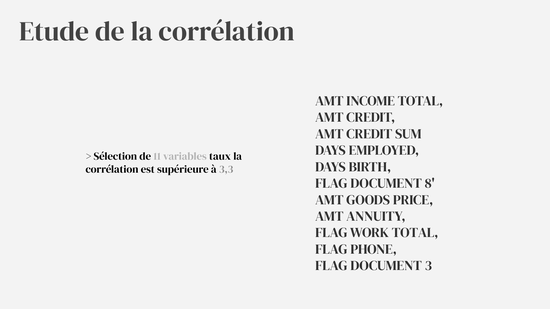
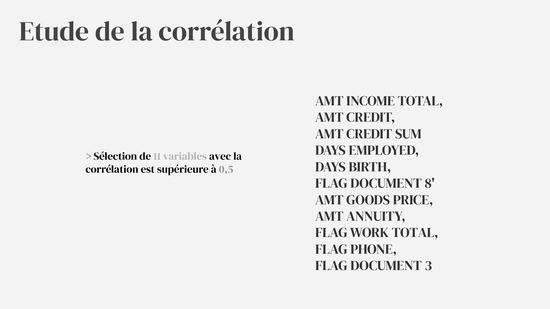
taux: taux -> avec (220, 157)
3,3: 3,3 -> 0,5 (226, 169)
